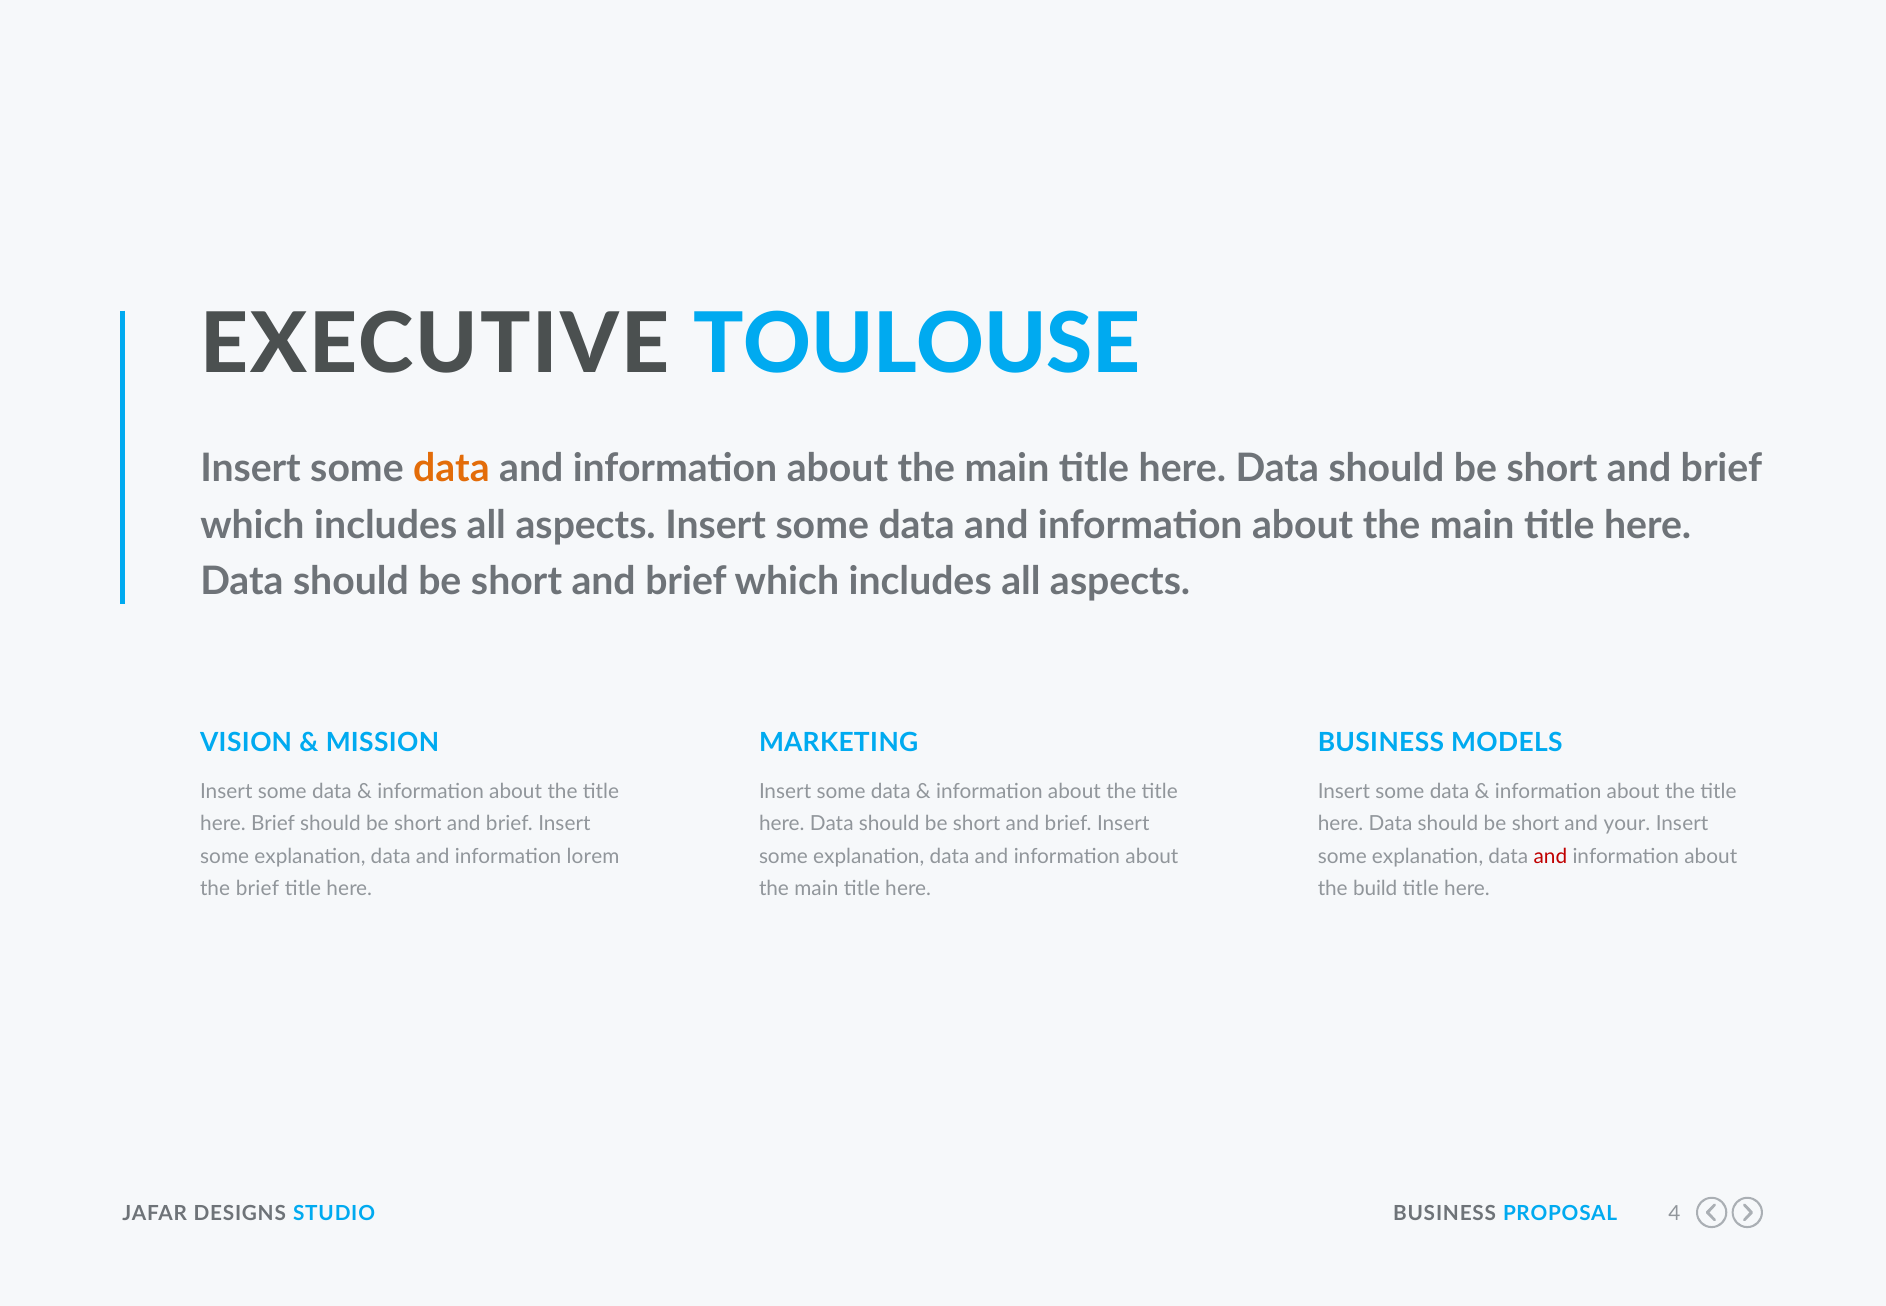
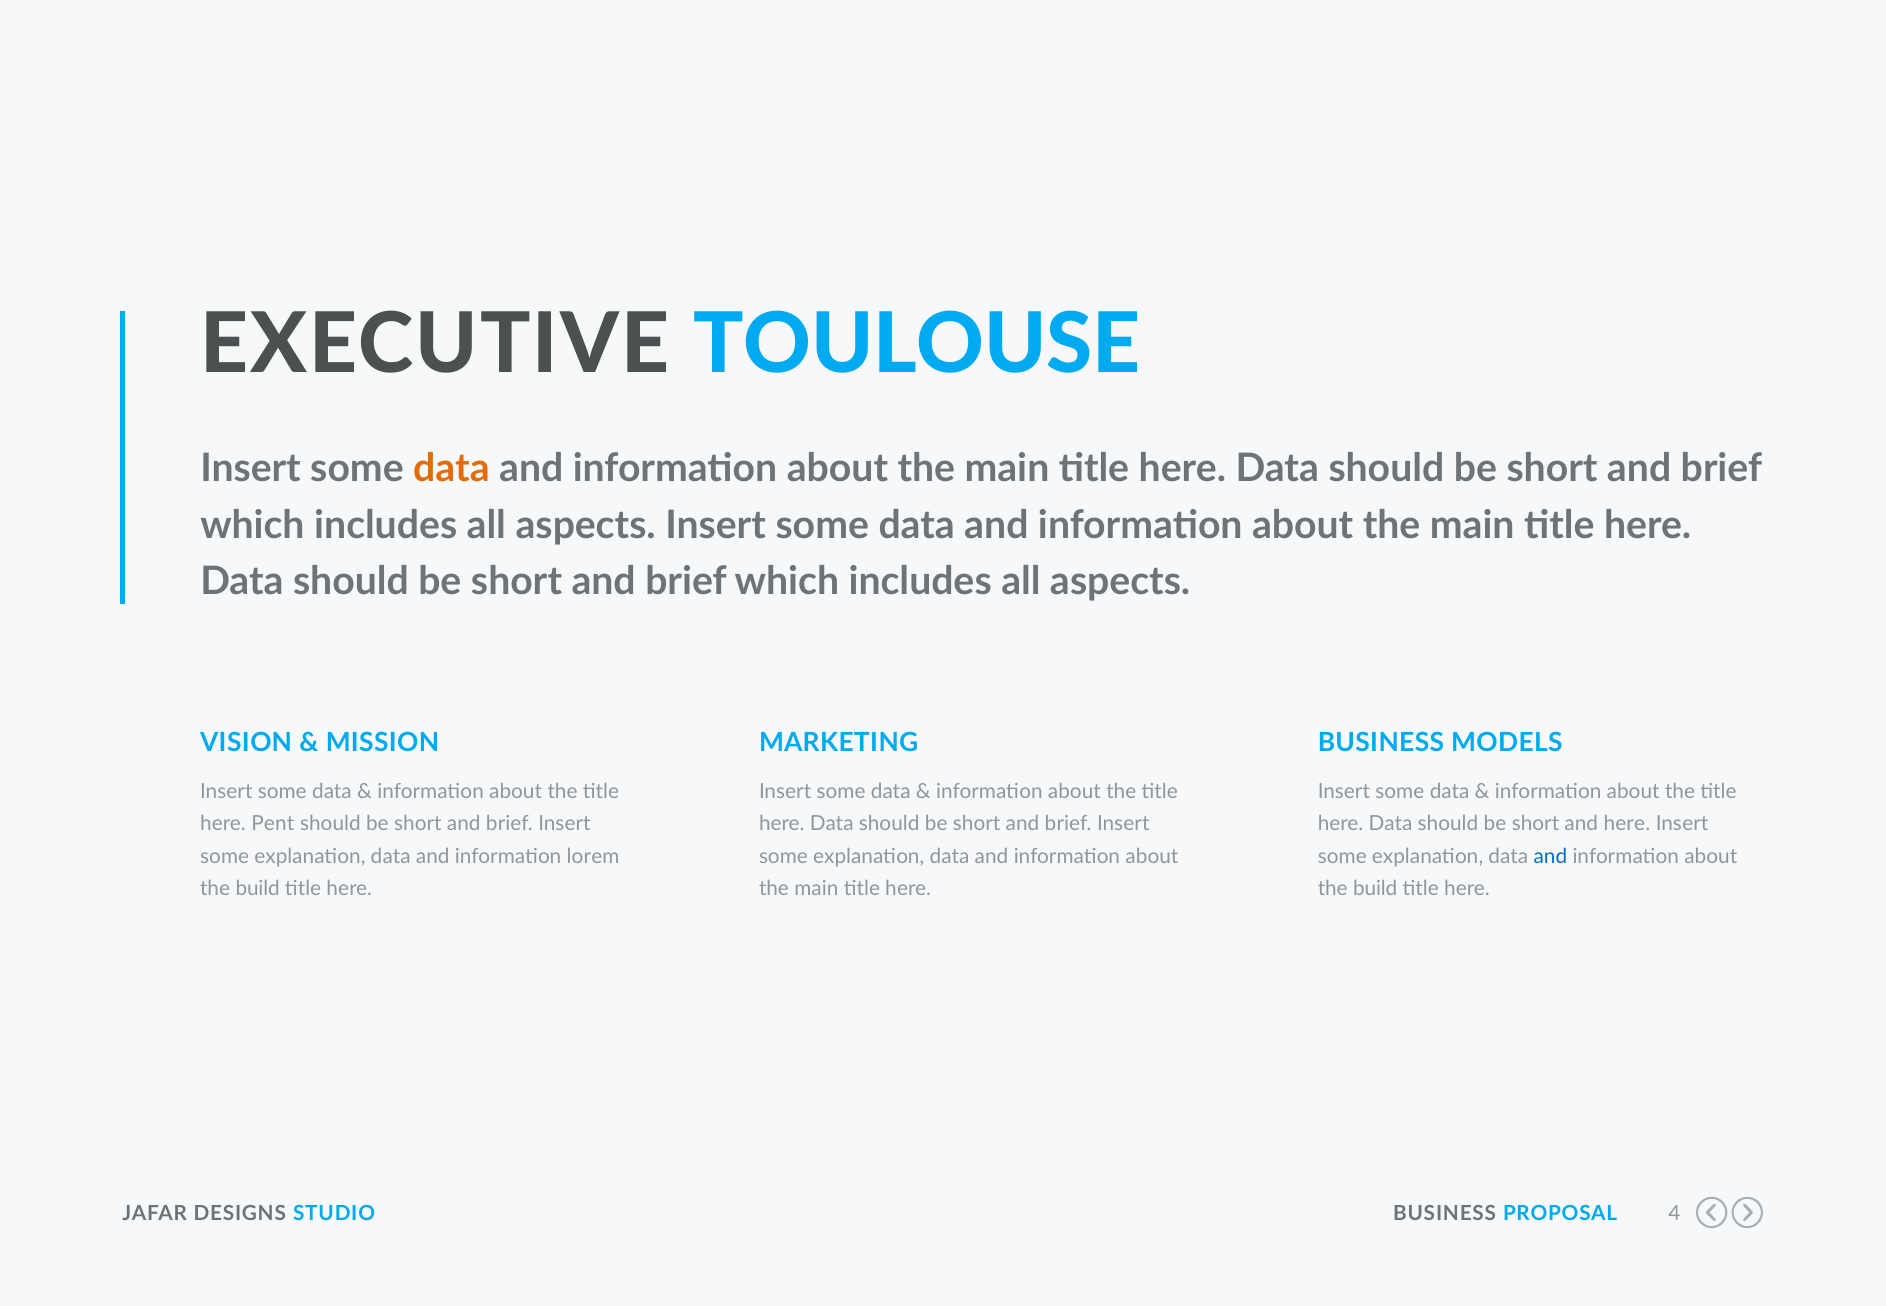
here Brief: Brief -> Pent (273, 824)
and your: your -> here (1627, 824)
and colour: red -> blue (1550, 856)
brief: brief -> build (258, 889)
